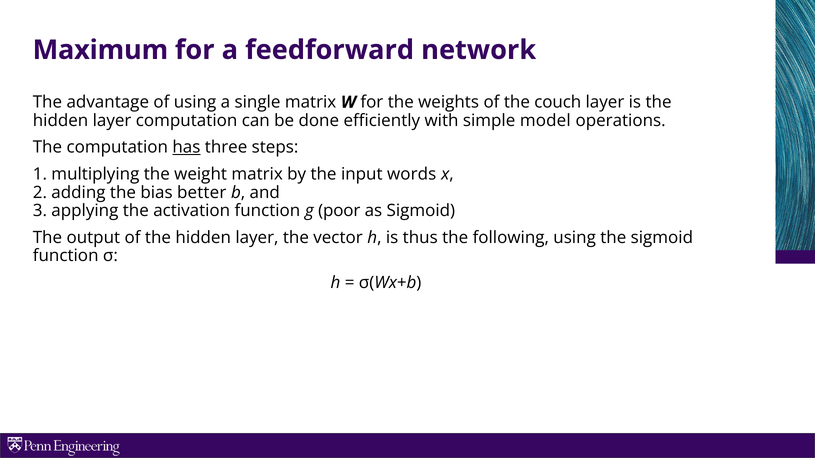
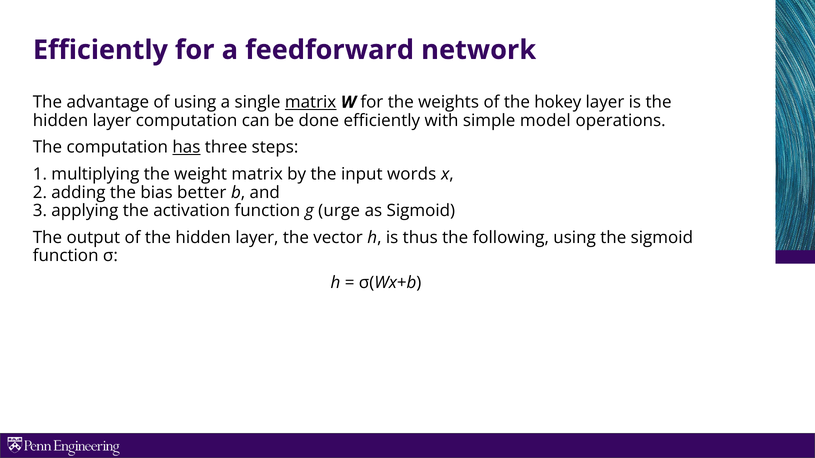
Maximum: Maximum -> Efficiently (100, 50)
matrix underline: none -> present (311, 102)
couch: couch -> hokey (558, 102)
poor: poor -> urge (339, 211)
